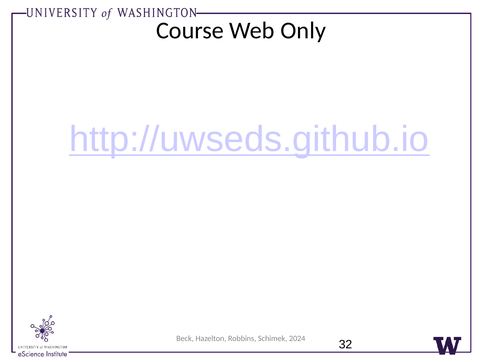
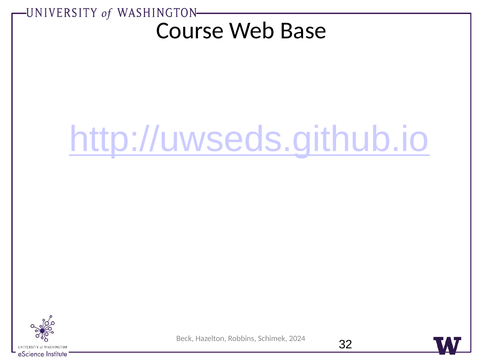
Only: Only -> Base (303, 31)
